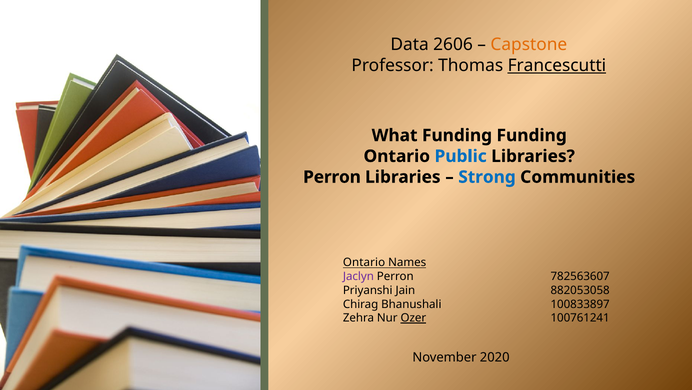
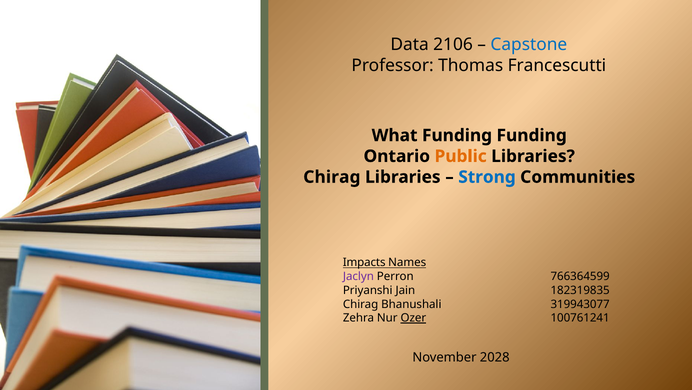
2606: 2606 -> 2106 (453, 44)
Capstone colour: orange -> blue (529, 44)
Francescutti underline: present -> none (557, 65)
Public colour: blue -> orange (461, 156)
Perron: Perron -> Chirag (332, 177)
Ontario: Ontario -> Impacts (364, 262)
782563607: 782563607 -> 766364599 (580, 276)
882053058: 882053058 -> 182319835 (580, 290)
100833897: 100833897 -> 319943077 (580, 304)
2020: 2020 -> 2028 (495, 357)
